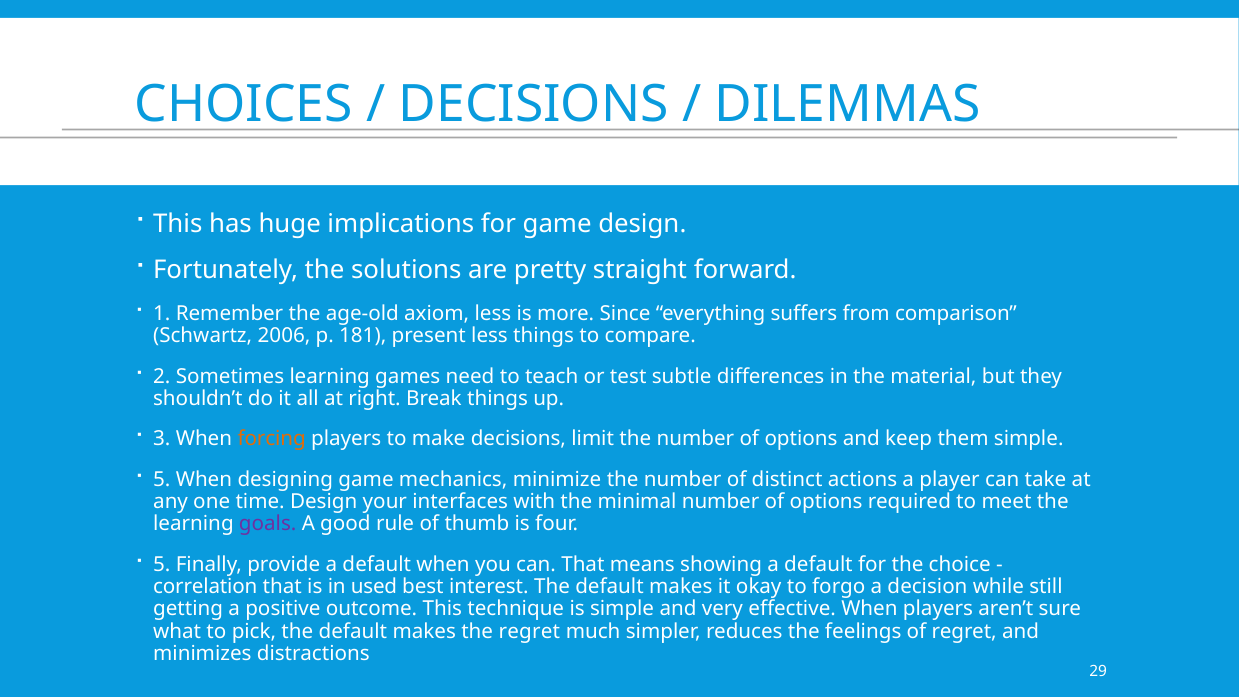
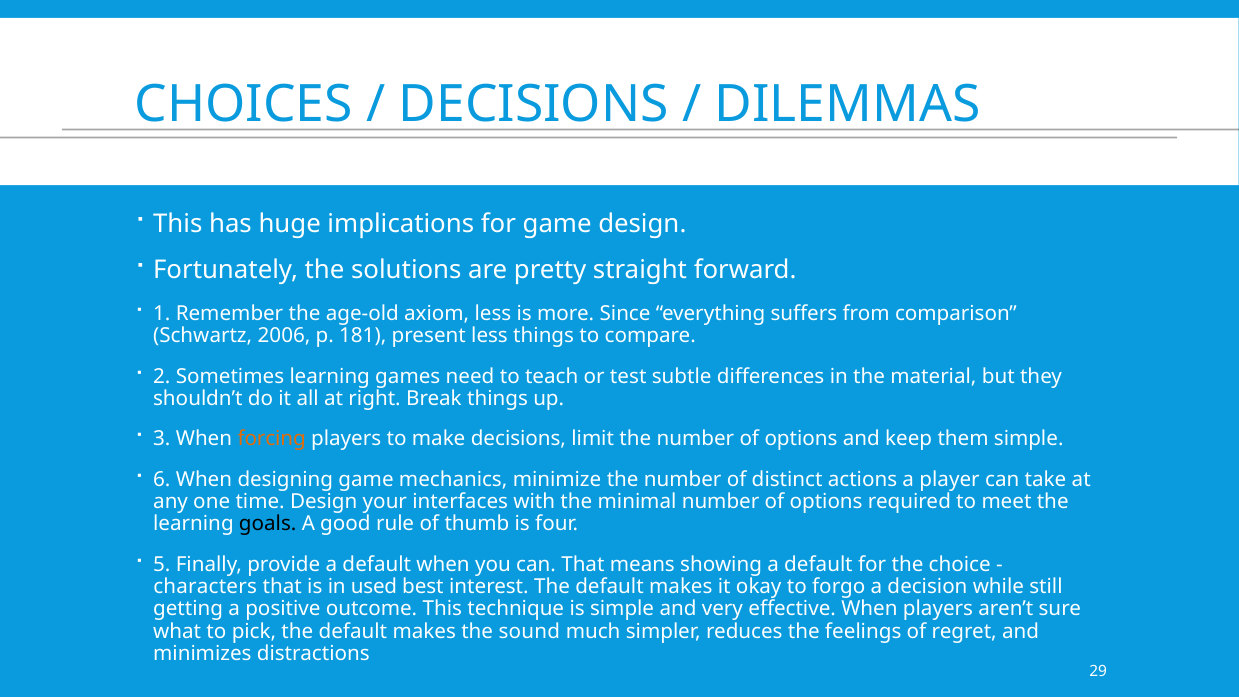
5: 5 -> 6 (162, 479)
goals colour: purple -> black (268, 524)
correlation: correlation -> characters (205, 587)
the regret: regret -> sound (529, 631)
